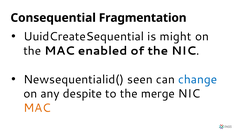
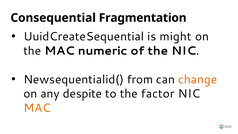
enabled: enabled -> numeric (103, 51)
seen: seen -> from (140, 79)
change colour: blue -> orange (198, 79)
merge: merge -> factor (158, 94)
